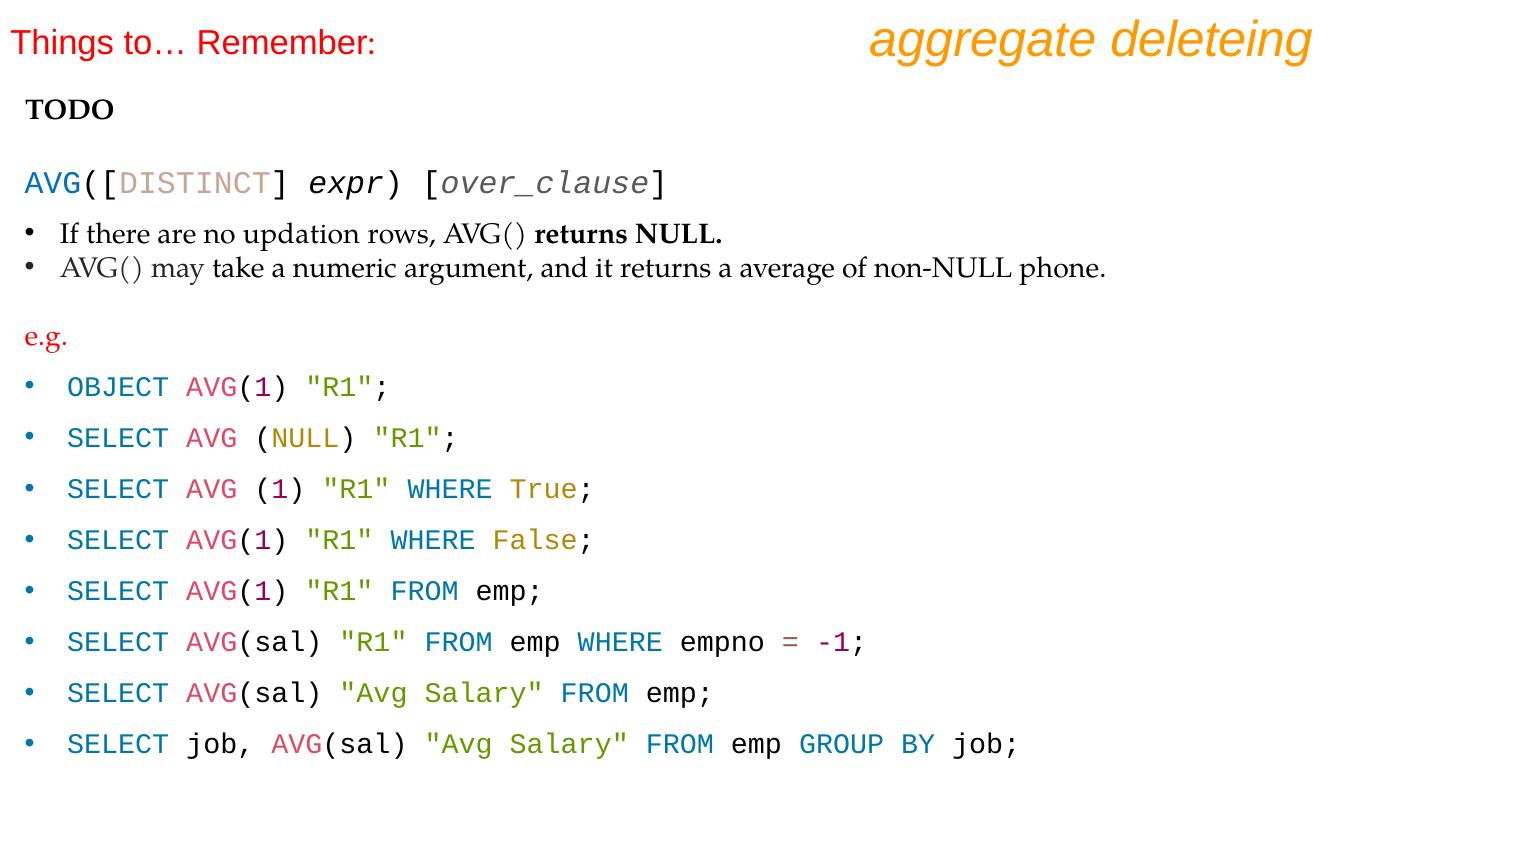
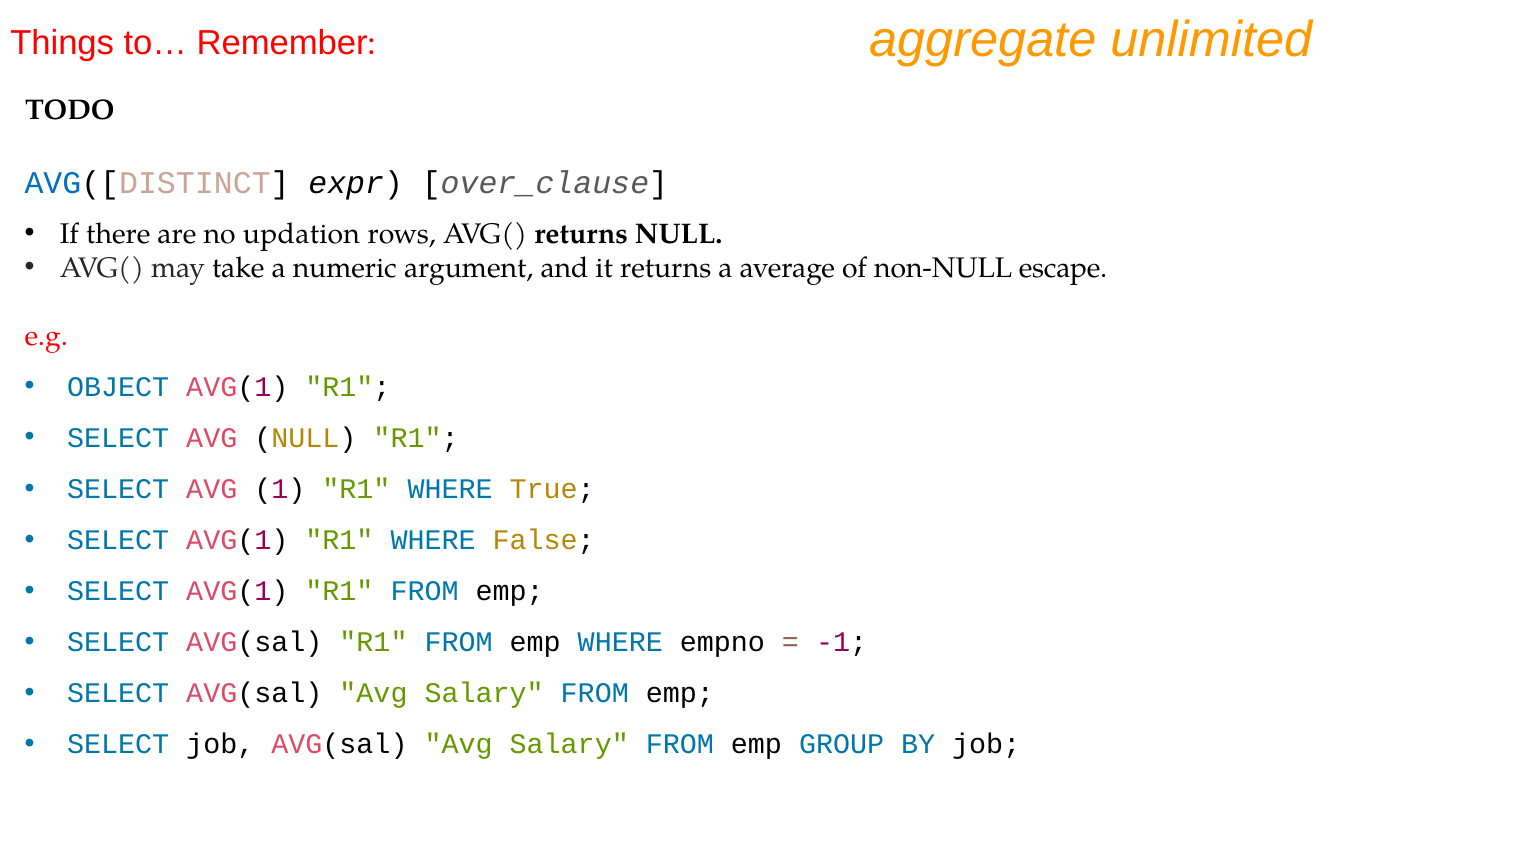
deleteing: deleteing -> unlimited (1211, 39)
phone: phone -> escape (1063, 268)
